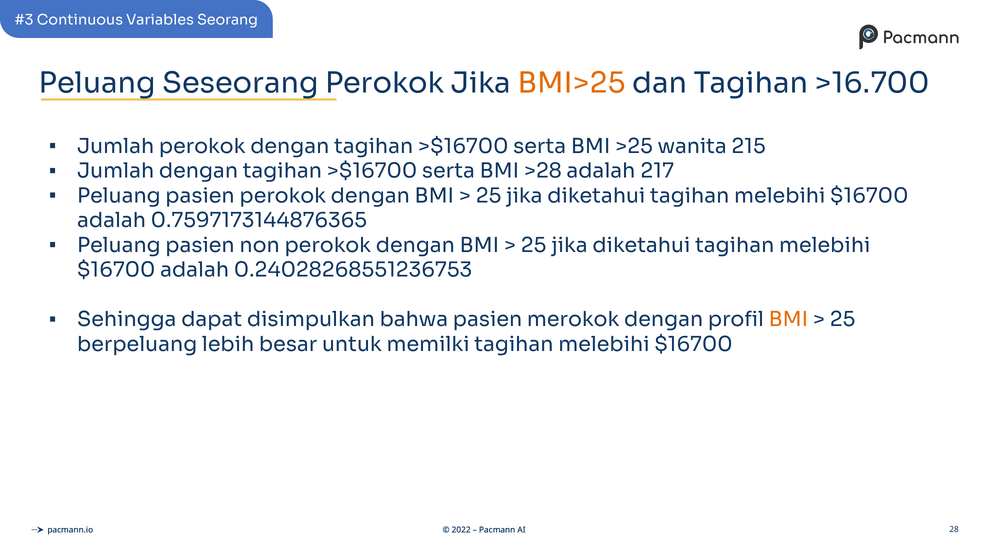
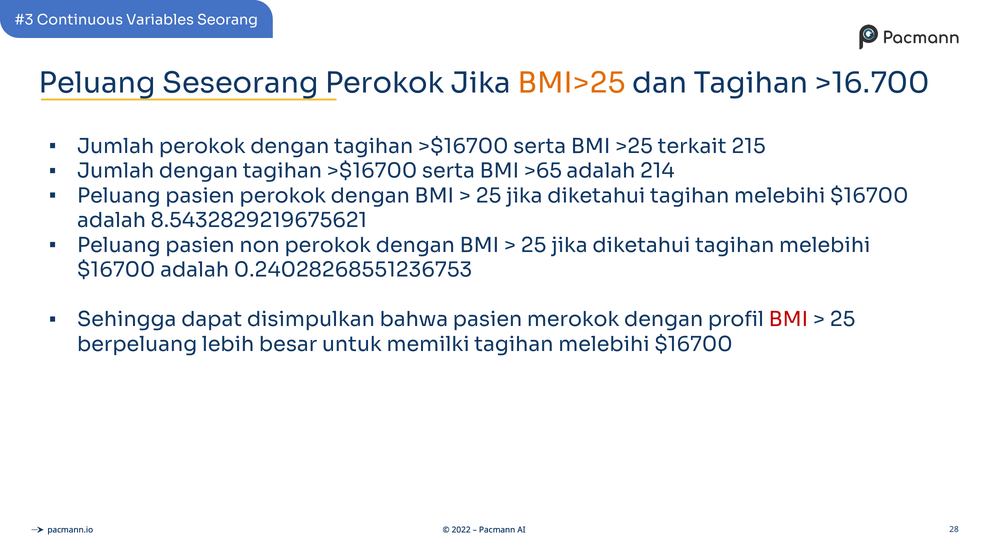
wanita: wanita -> terkait (692, 146)
>28: >28 -> >65 (543, 171)
217: 217 -> 214 (657, 171)
0.7597173144876365: 0.7597173144876365 -> 8.5432829219675621 (259, 220)
BMI colour: orange -> red (788, 320)
